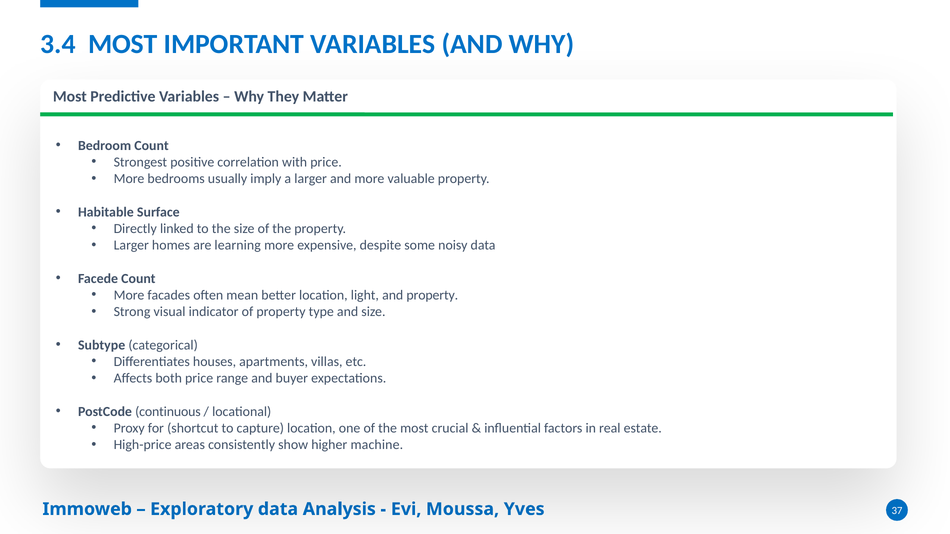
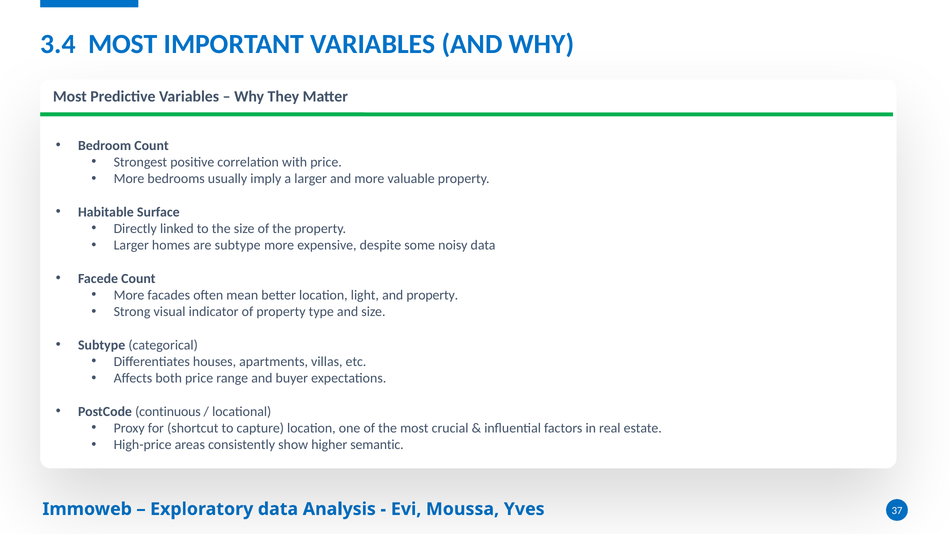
are learning: learning -> subtype (238, 245)
machine: machine -> semantic (377, 445)
